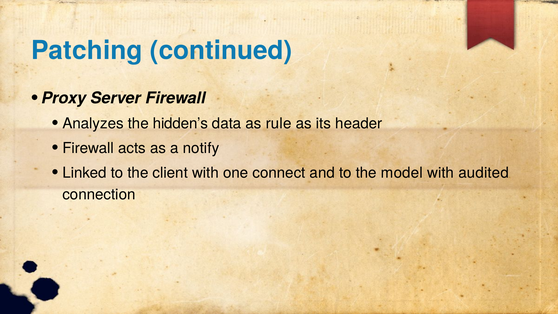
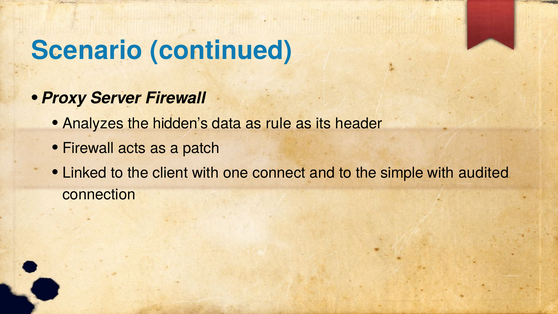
Patching: Patching -> Scenario (87, 50)
notify: notify -> patch (201, 148)
model: model -> simple (402, 173)
